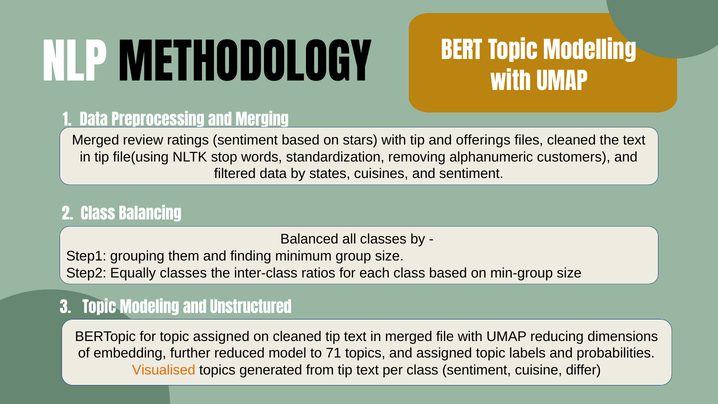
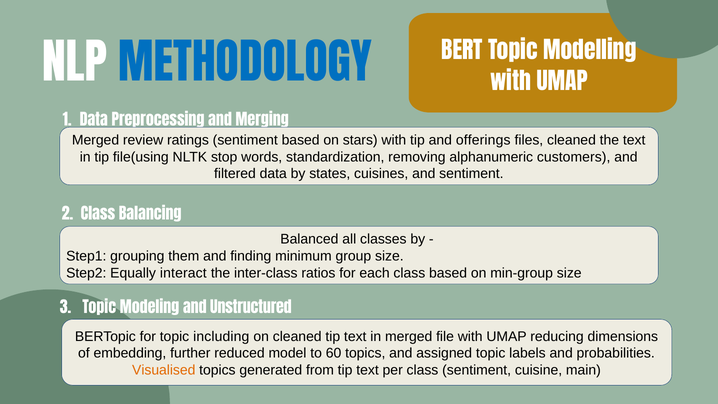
METHODOLOGY colour: black -> blue (245, 65)
Equally classes: classes -> interact (183, 273)
topic assigned: assigned -> including (221, 336)
71: 71 -> 60 (334, 353)
differ: differ -> main (583, 370)
